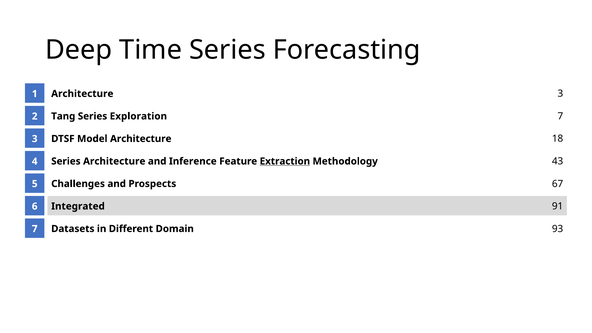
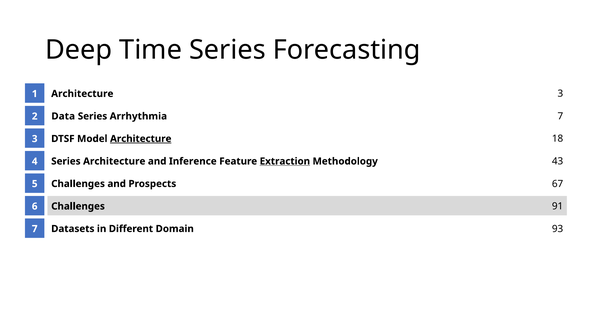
Tang: Tang -> Data (63, 116)
Exploration: Exploration -> Arrhythmia (138, 116)
Architecture underline: none -> present (141, 139)
Integrated: Integrated -> Challenges (78, 206)
